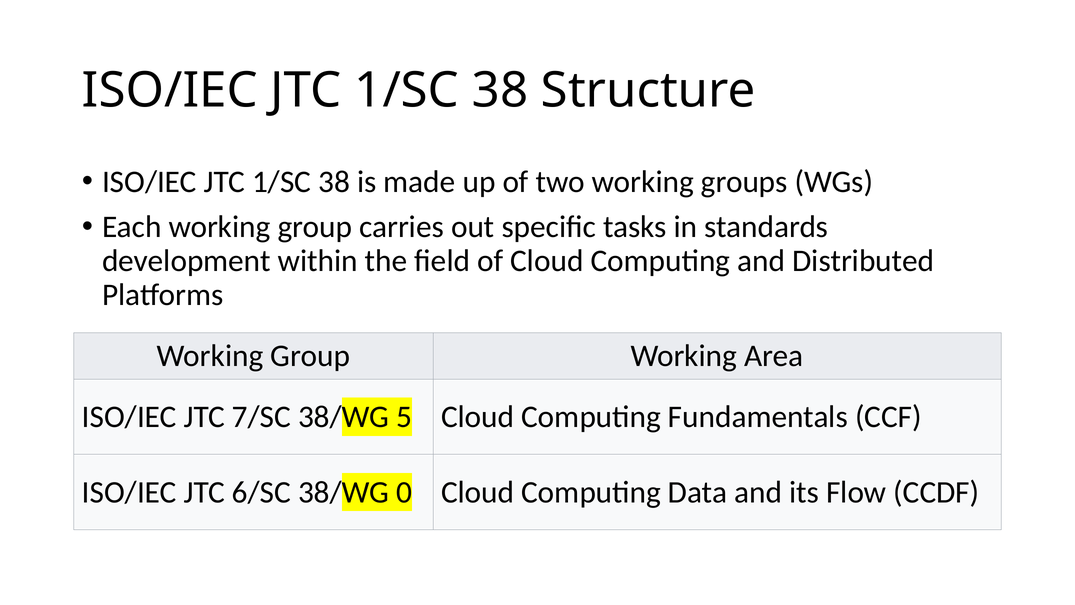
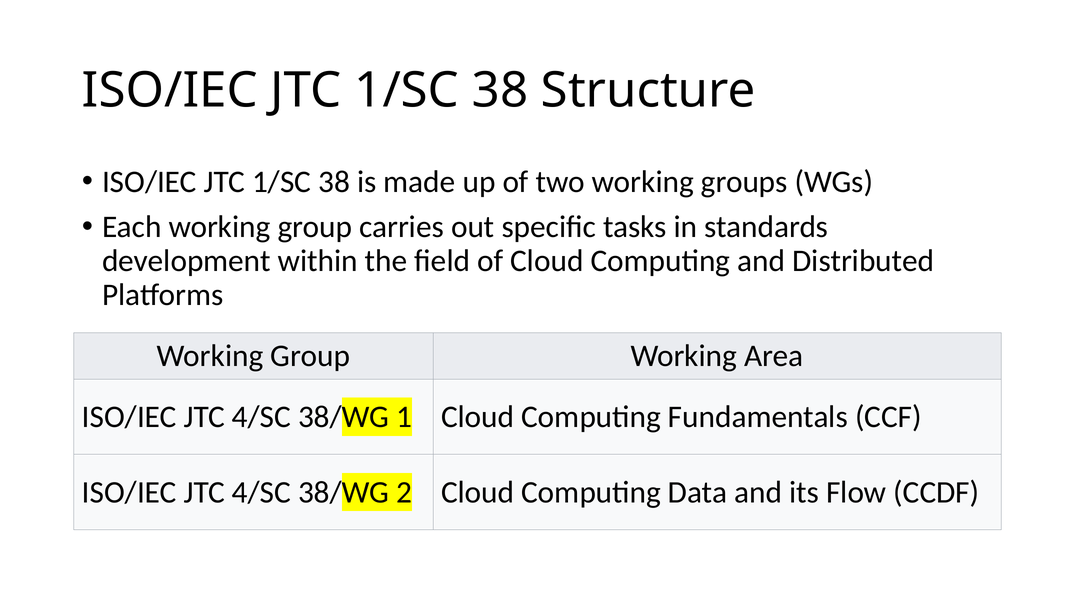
7/SC: 7/SC -> 4/SC (261, 417)
5: 5 -> 1 (404, 417)
6/SC: 6/SC -> 4/SC (261, 492)
0: 0 -> 2 (404, 492)
